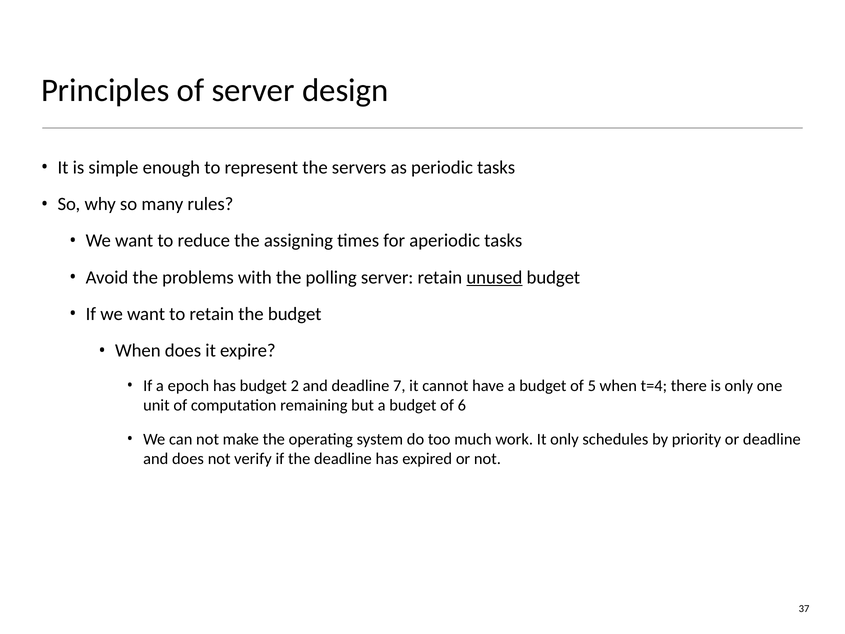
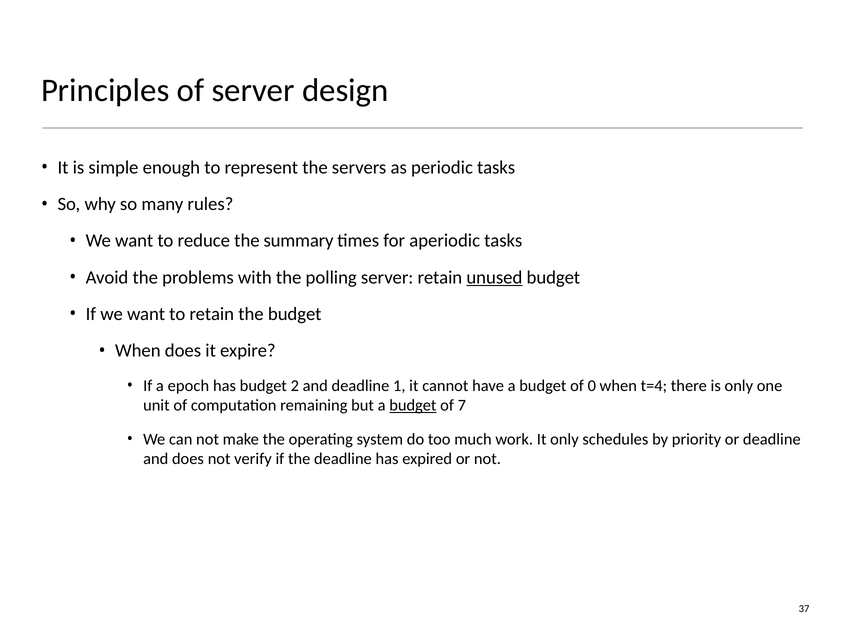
assigning: assigning -> summary (299, 241)
7: 7 -> 1 (399, 386)
5: 5 -> 0 (592, 386)
budget underline: none -> present (413, 405)
6: 6 -> 7 (462, 405)
